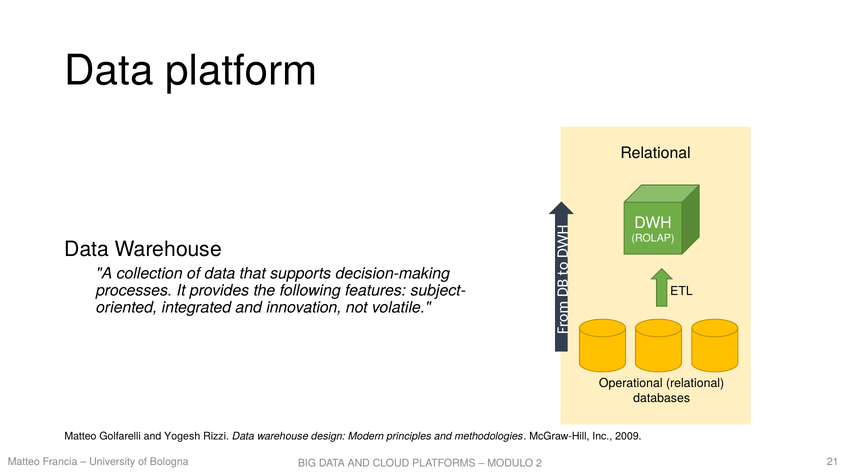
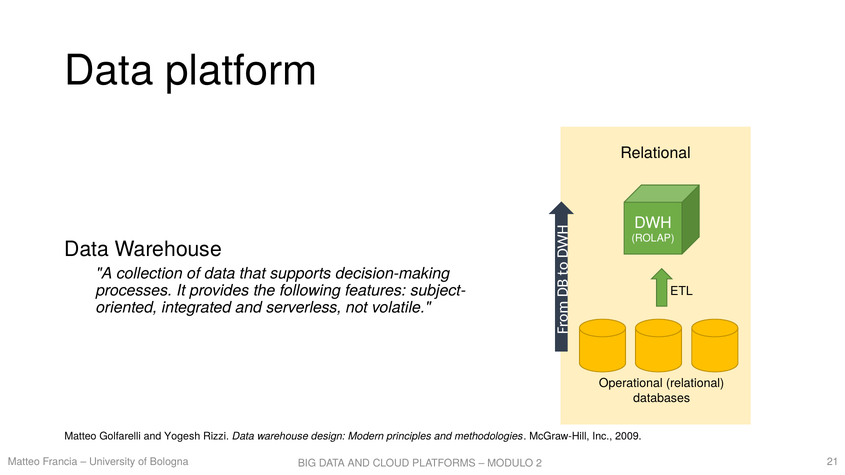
innovation: innovation -> serverless (304, 308)
